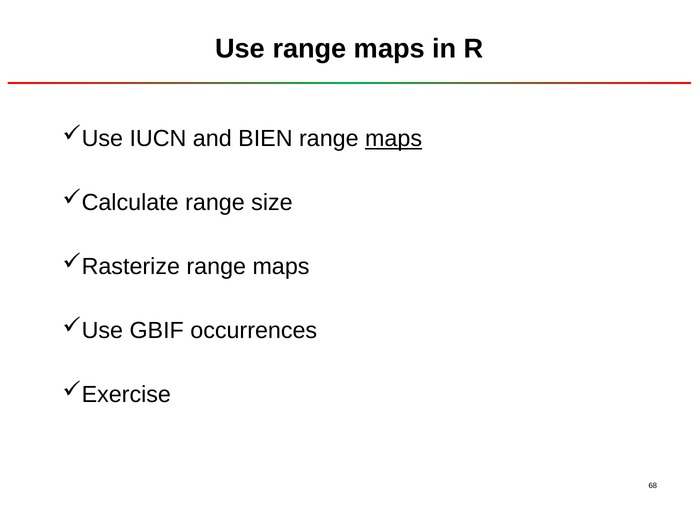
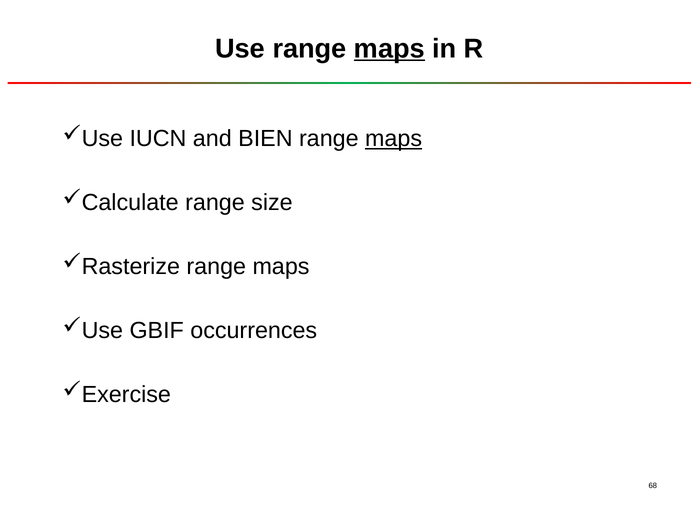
maps underline: none -> present (389, 49)
